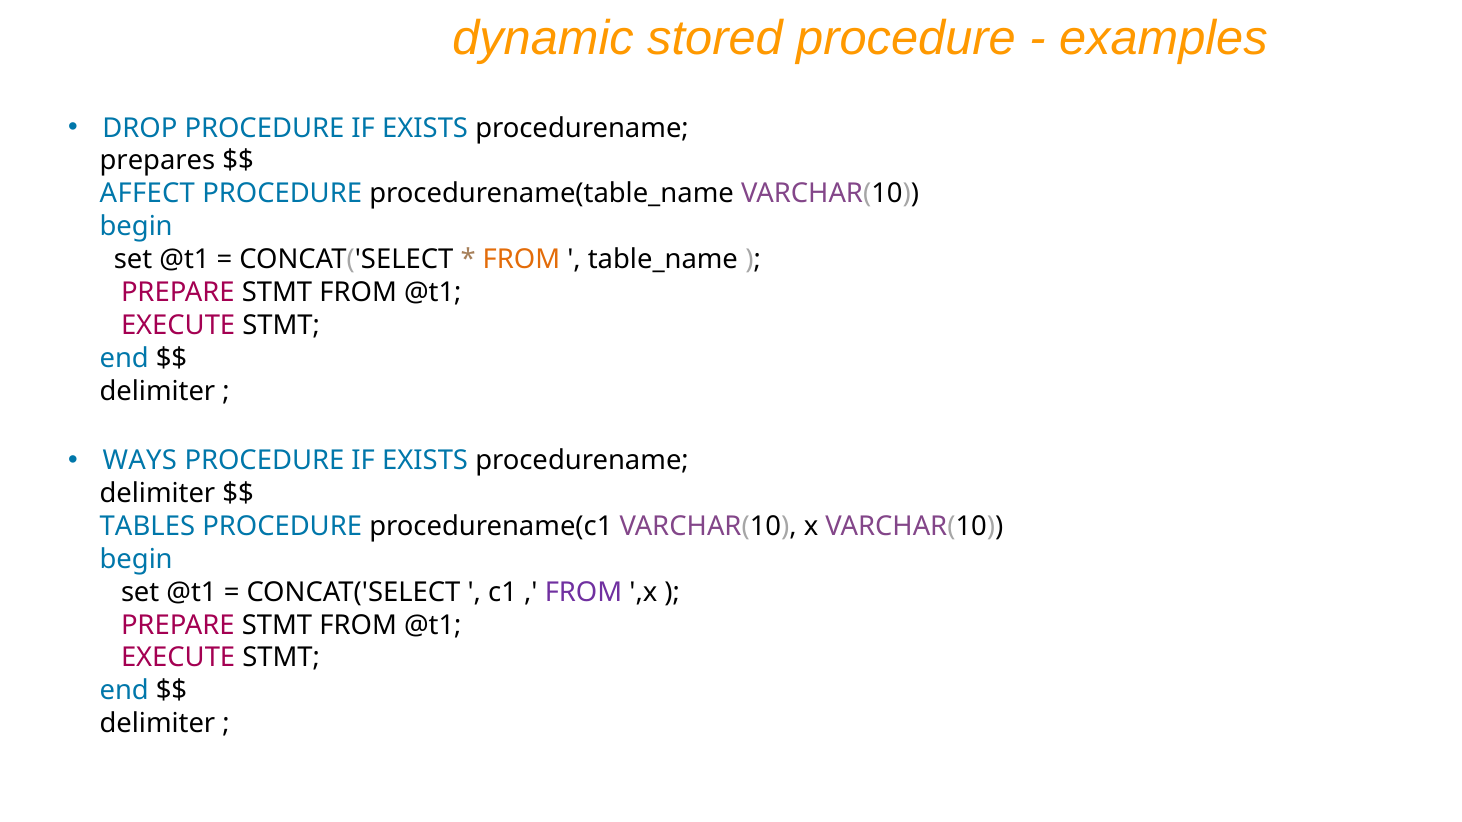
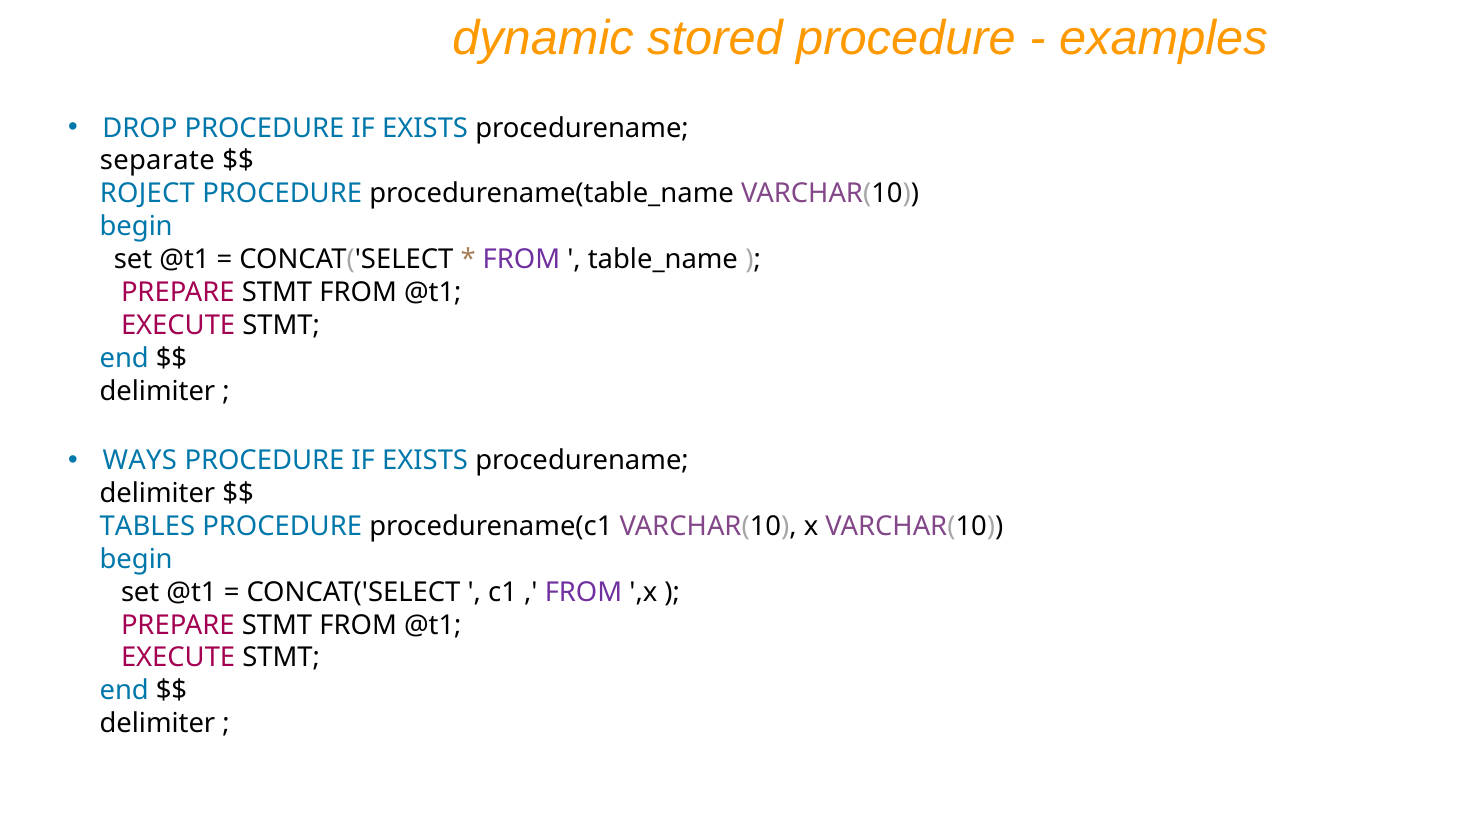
prepares: prepares -> separate (157, 161)
AFFECT: AFFECT -> ROJECT (147, 194)
FROM colour: orange -> purple (521, 260)
